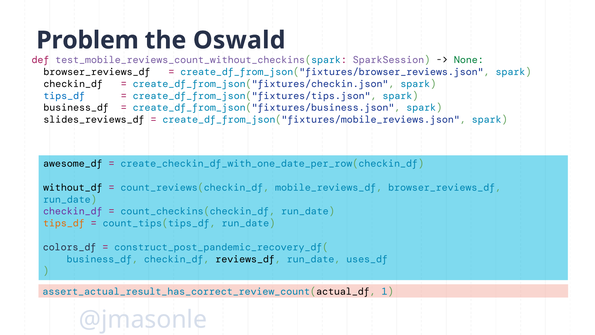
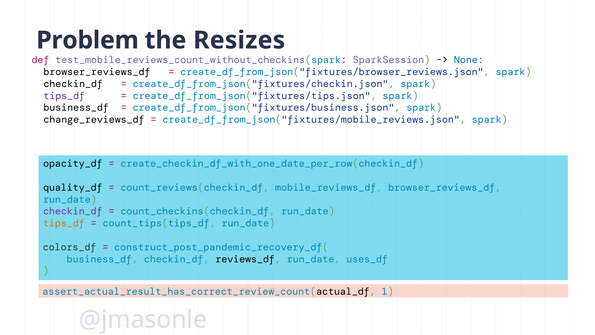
Oswald: Oswald -> Resizes (239, 40)
None colour: green -> blue (469, 60)
tips_df colour: blue -> purple (64, 96)
slides_reviews_df: slides_reviews_df -> change_reviews_df (94, 119)
awesome_df: awesome_df -> opacity_df (73, 164)
without_df: without_df -> quality_df (73, 187)
